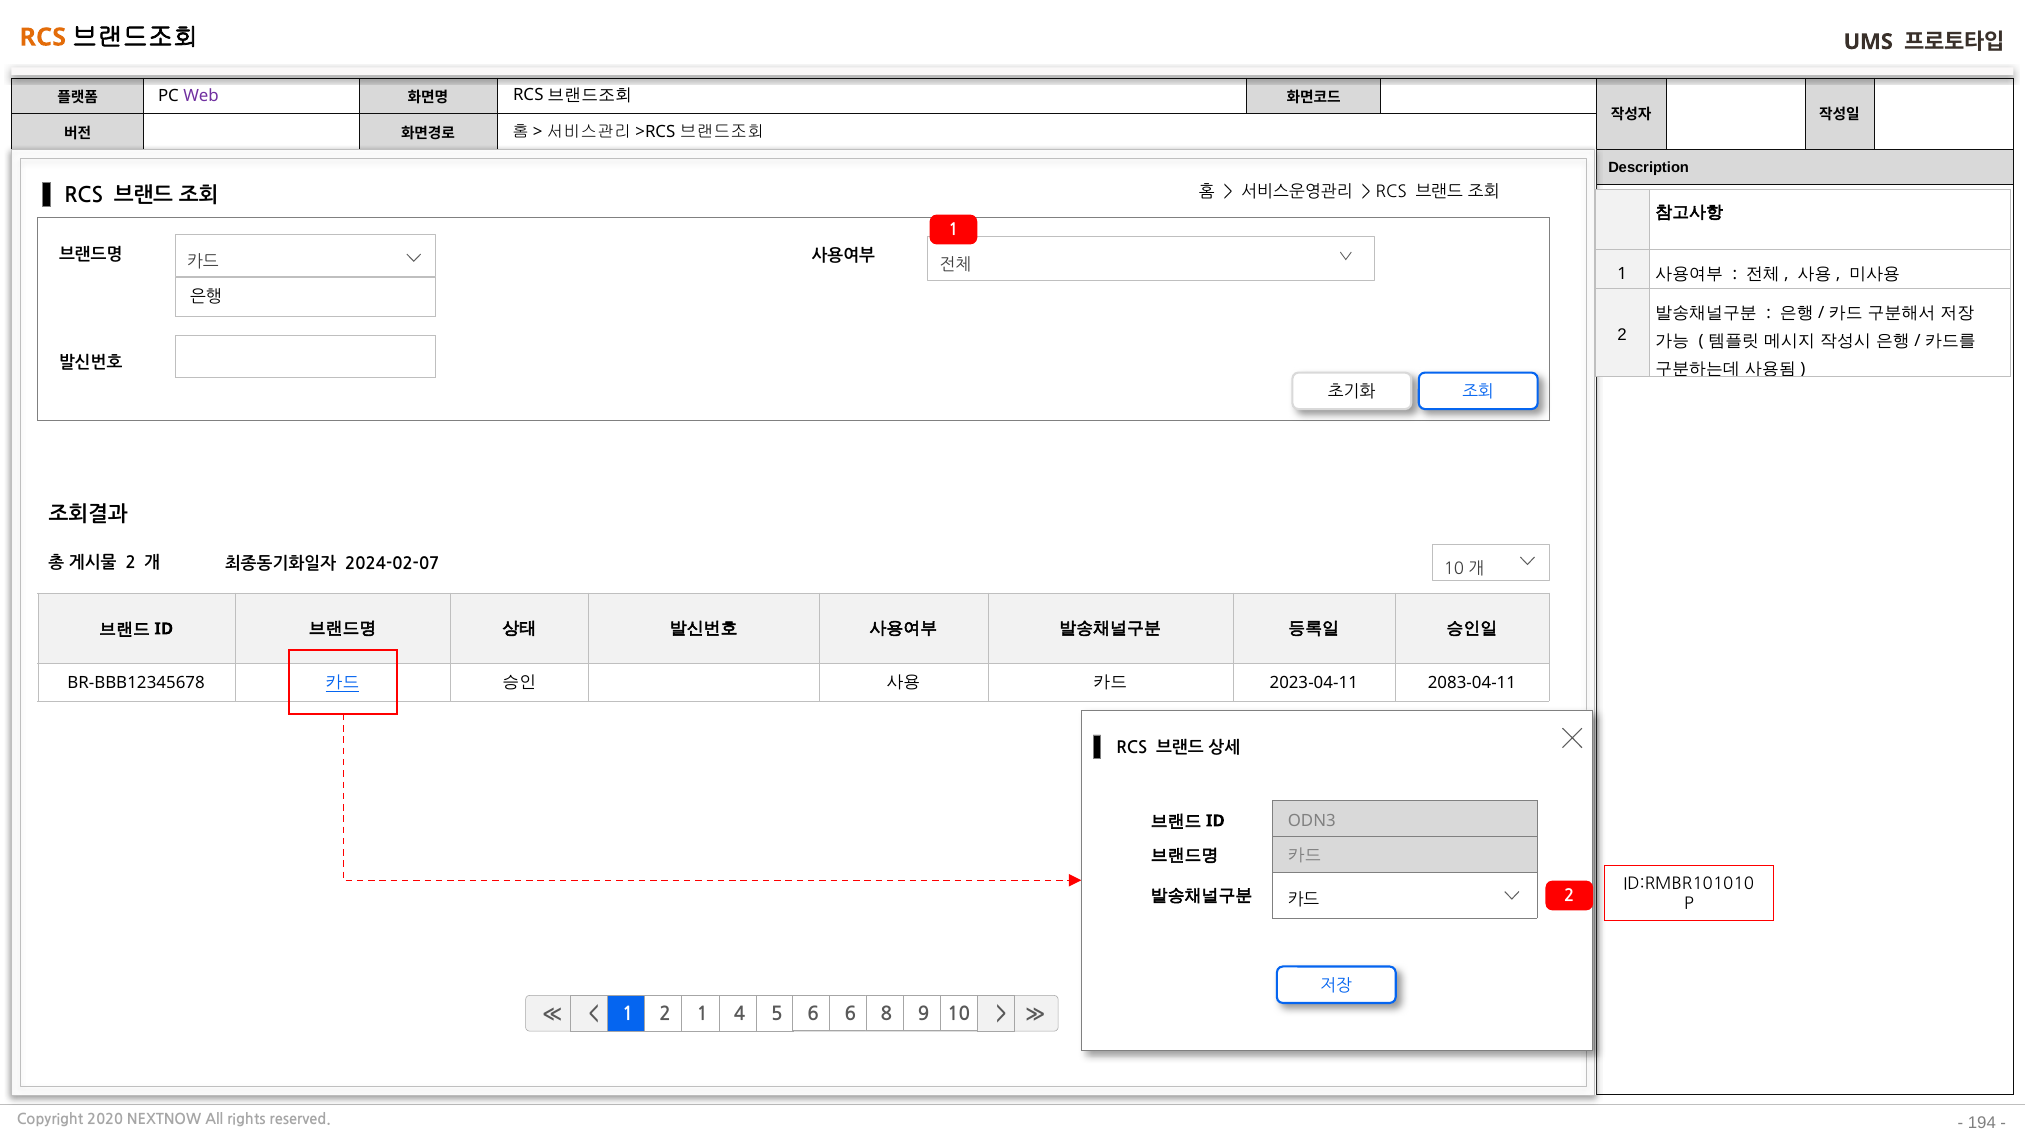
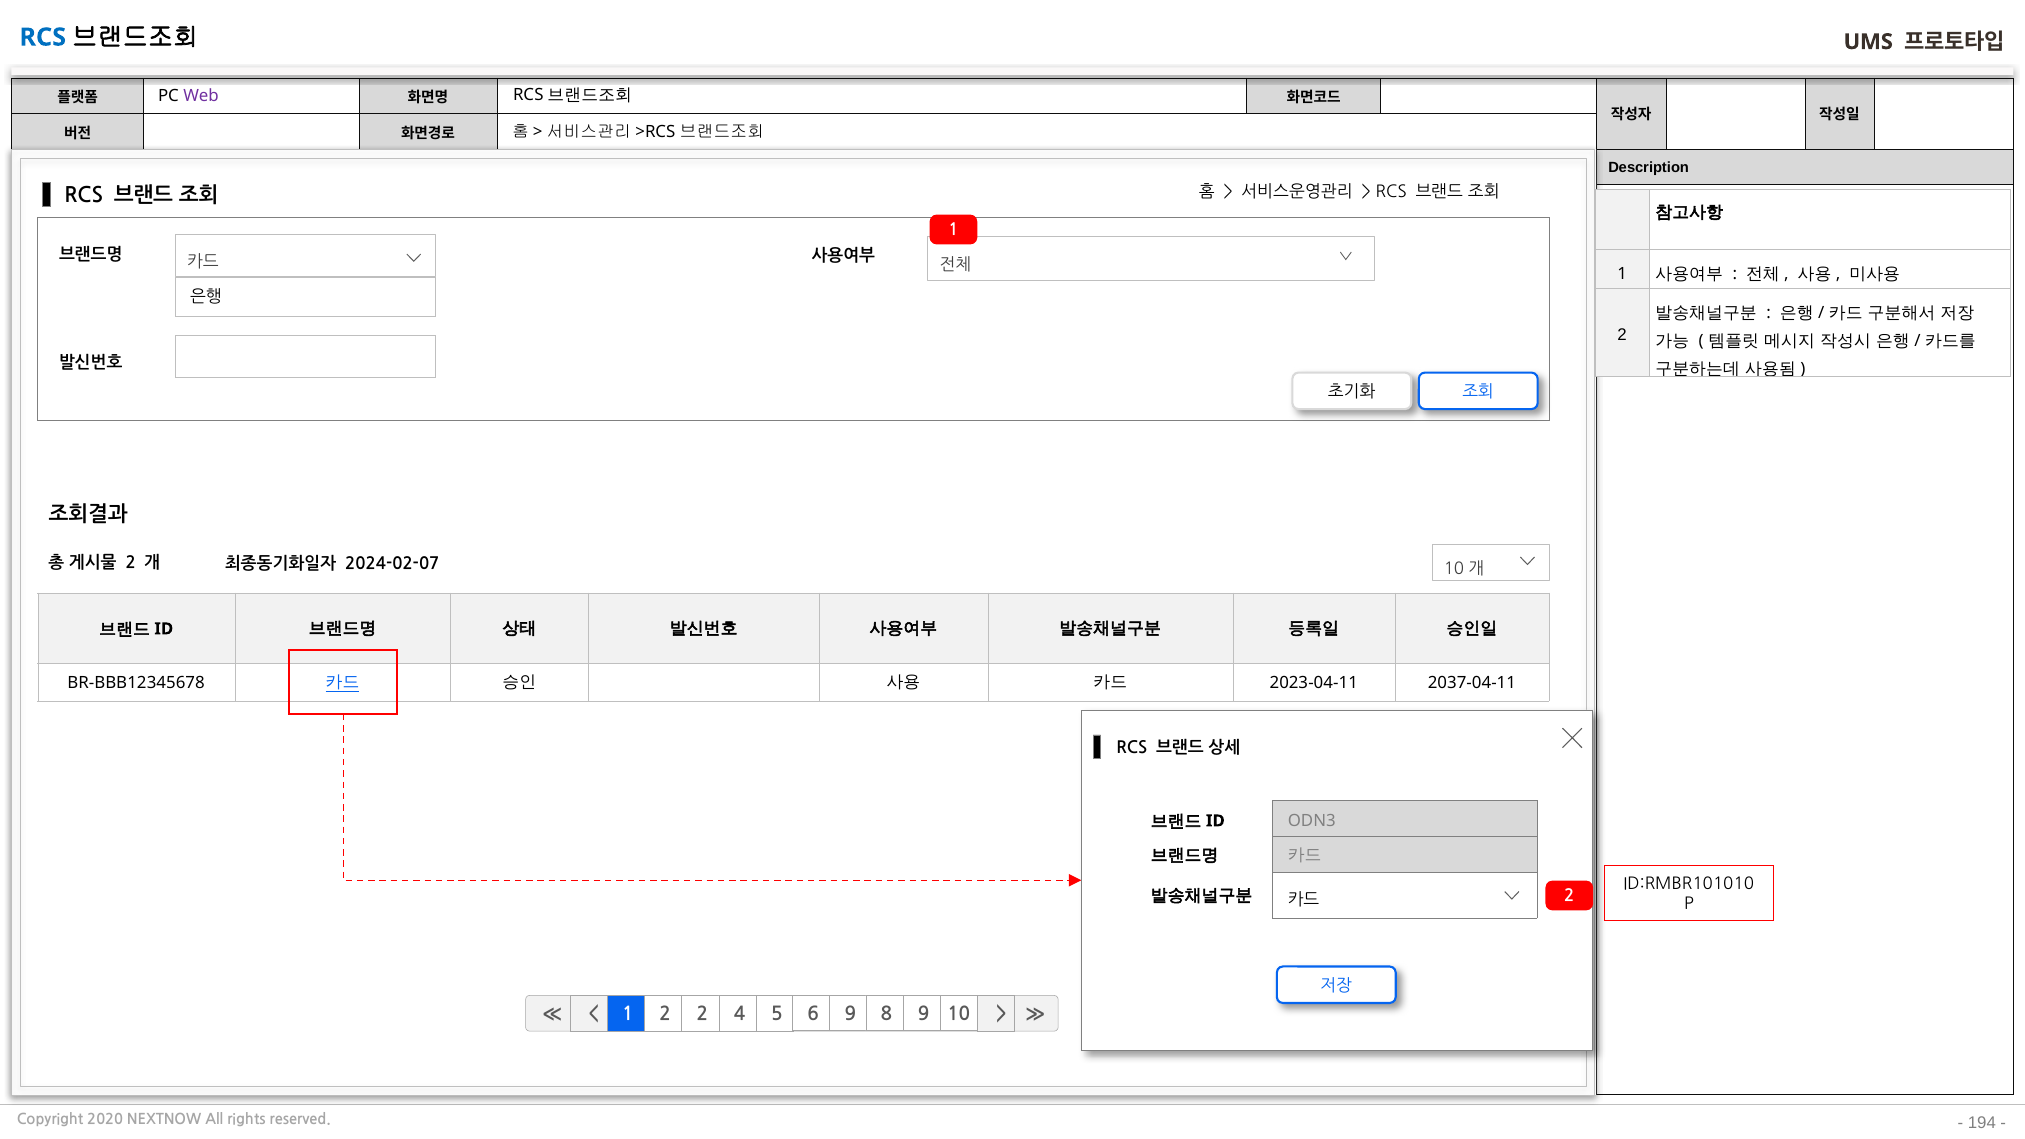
RCS colour: orange -> blue (43, 37)
2083-04-11: 2083-04-11 -> 2037-04-11 (1472, 683)
6 6: 6 -> 9 (850, 1014)
2 1: 1 -> 2 (702, 1015)
